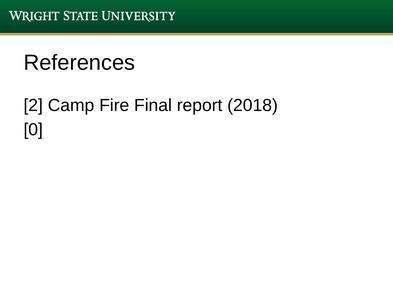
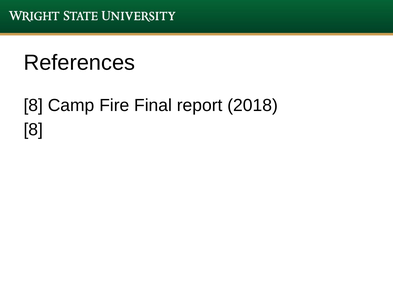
2: 2 -> 8 (33, 105)
0: 0 -> 8 (33, 130)
